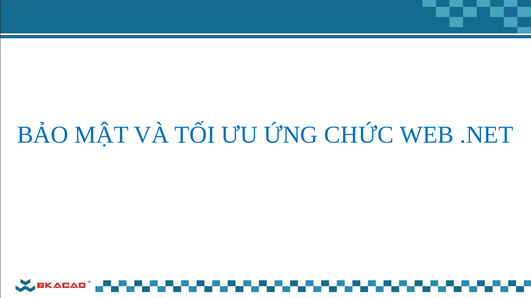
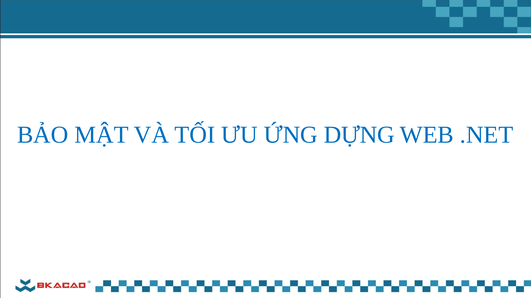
CHỨC: CHỨC -> DỰNG (359, 135)
